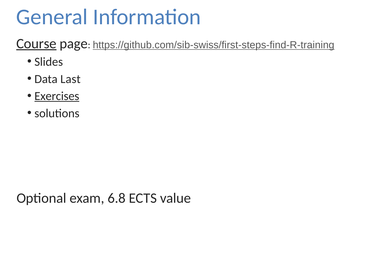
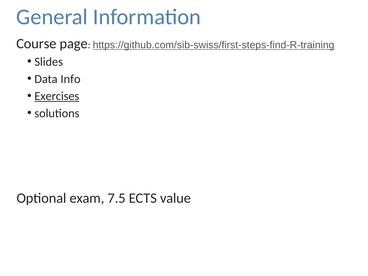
Course underline: present -> none (36, 44)
Last: Last -> Info (70, 79)
6.8: 6.8 -> 7.5 (117, 198)
